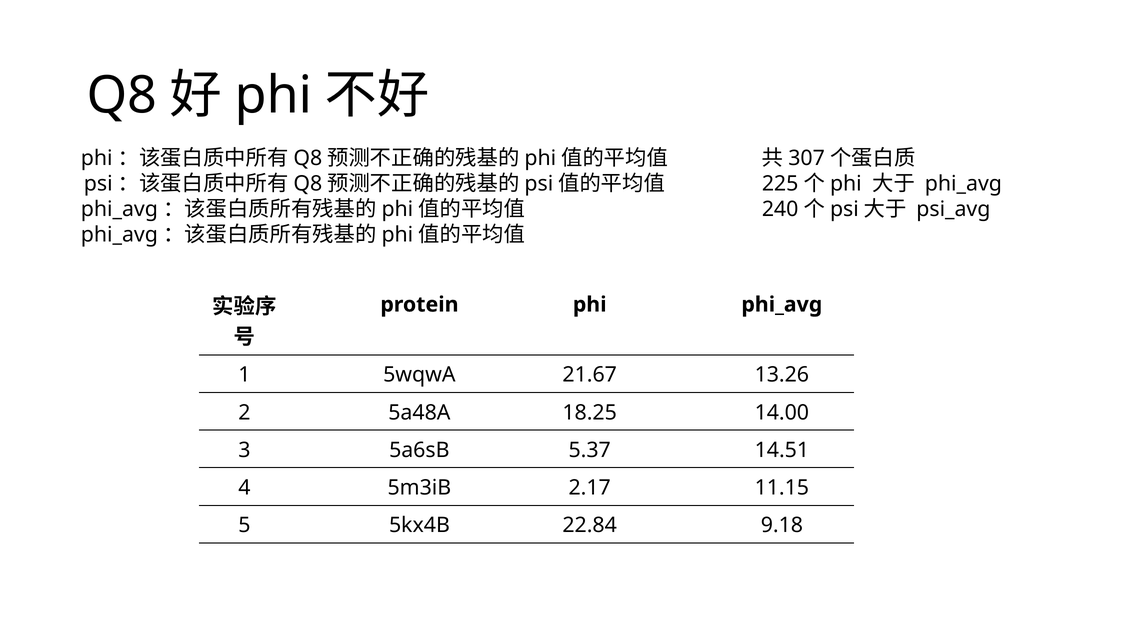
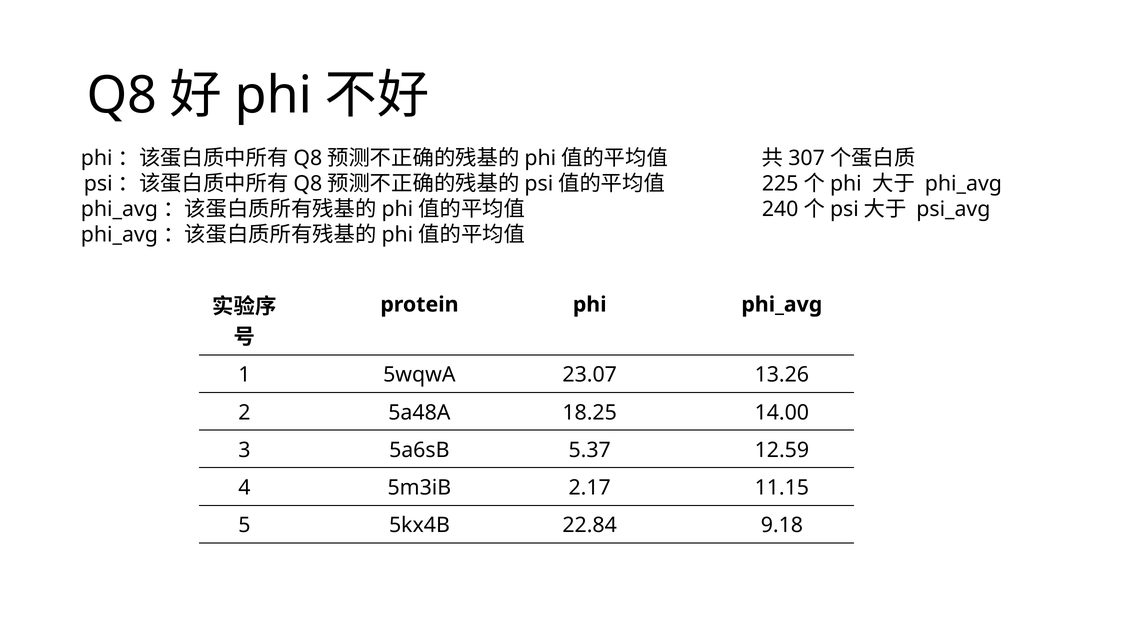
21.67: 21.67 -> 23.07 (590, 375)
14.51: 14.51 -> 12.59 (782, 450)
